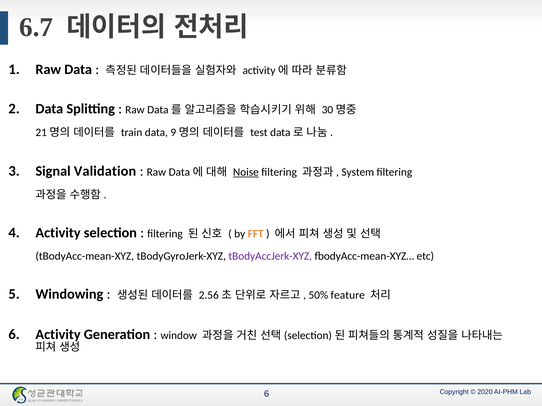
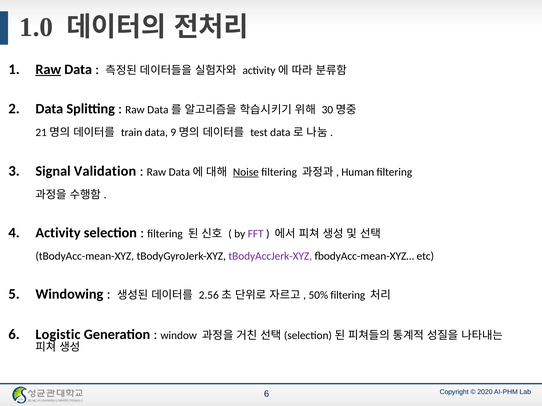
6.7: 6.7 -> 1.0 (36, 27)
Raw underline: none -> present (48, 69)
System: System -> Human (358, 172)
FFT colour: orange -> purple (256, 234)
50% feature: feature -> filtering (348, 295)
Activity: Activity -> Logistic (58, 335)
